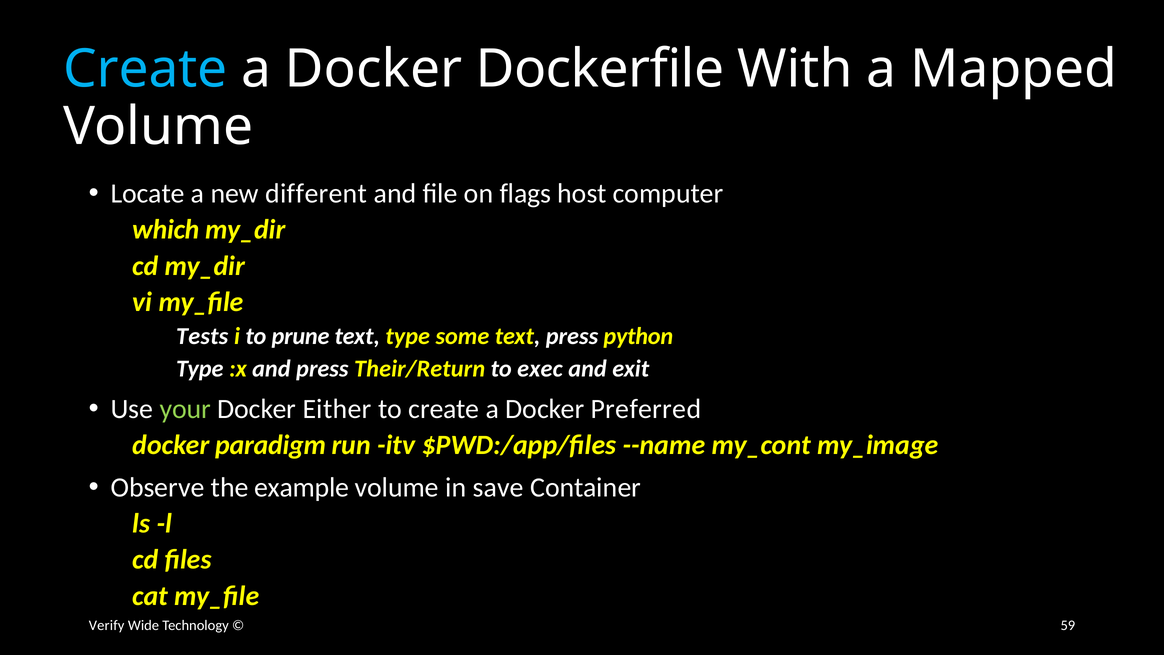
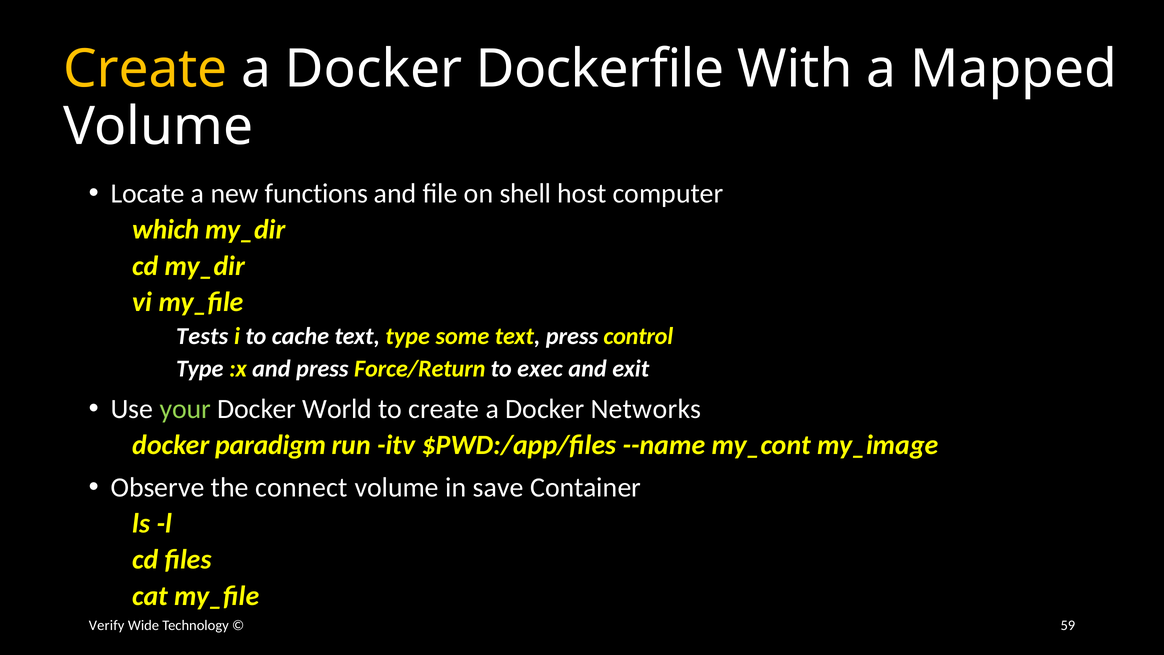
Create colour: light blue -> yellow (145, 69)
different: different -> functions (316, 194)
flags: flags -> shell (525, 194)
prune: prune -> cache (300, 336)
python: python -> control (638, 336)
Their/Return: Their/Return -> Force/Return (420, 368)
Either: Either -> World (337, 409)
Preferred: Preferred -> Networks (646, 409)
example: example -> connect (301, 487)
